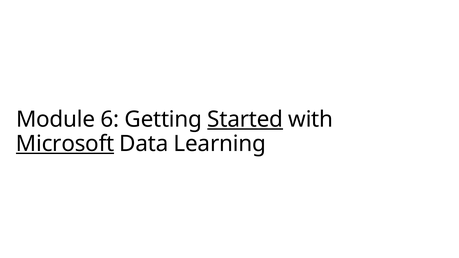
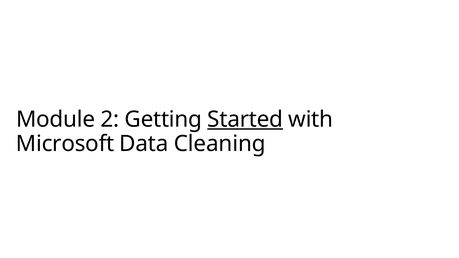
6: 6 -> 2 (110, 119)
Microsoft underline: present -> none (65, 144)
Learning: Learning -> Cleaning (220, 144)
